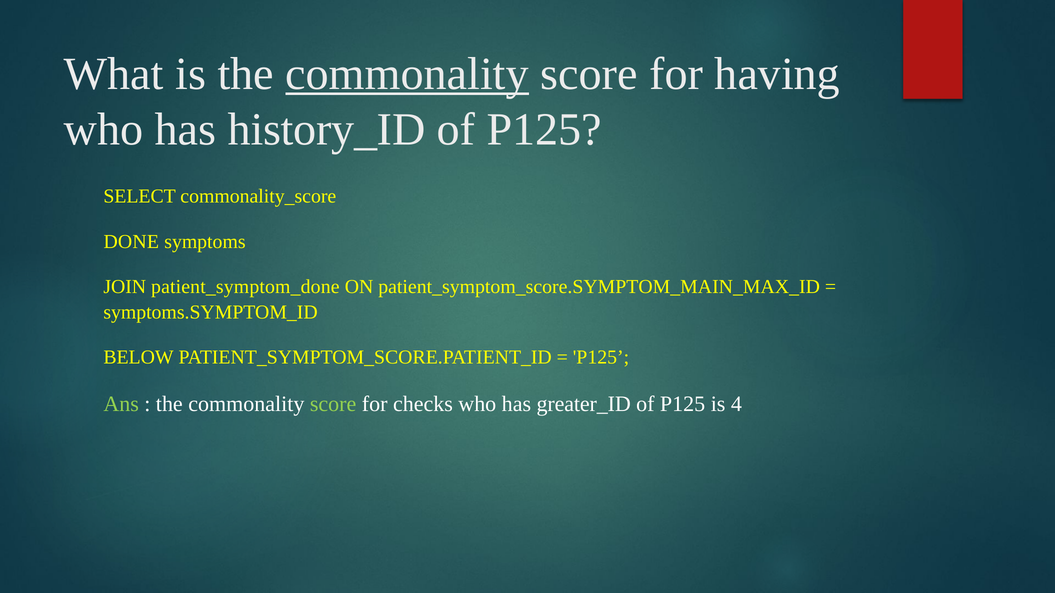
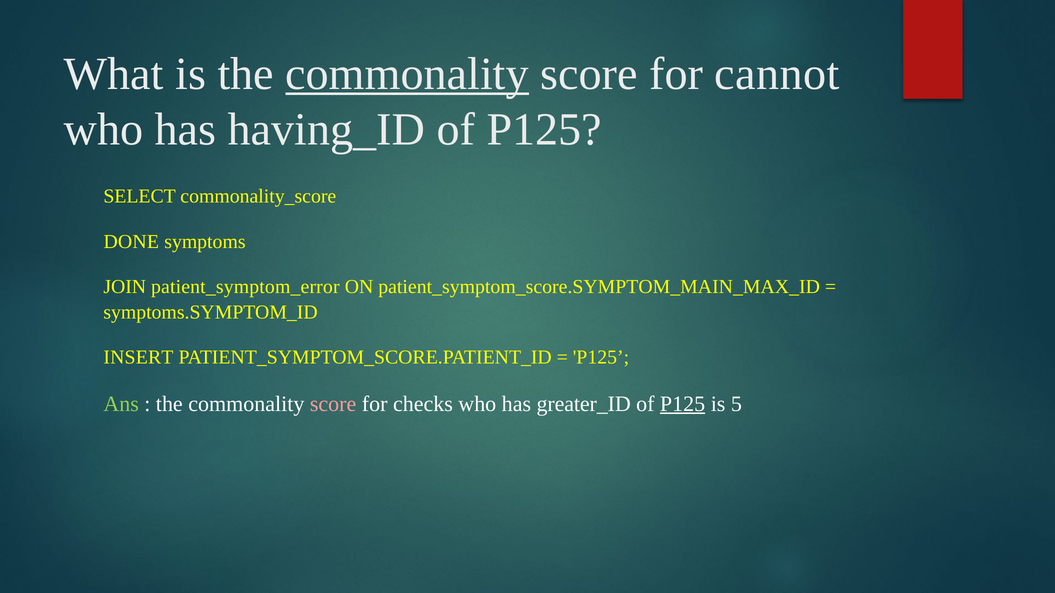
having: having -> cannot (777, 74)
history_ID: history_ID -> having_ID (326, 129)
patient_symptom_done: patient_symptom_done -> patient_symptom_error (245, 287)
BELOW: BELOW -> INSERT (138, 357)
score colour: light green -> pink (333, 404)
P125 underline: none -> present (683, 404)
4: 4 -> 5 (736, 404)
